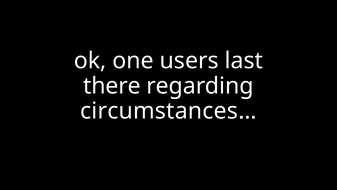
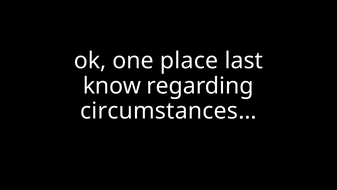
users: users -> place (189, 61)
there: there -> know (112, 86)
